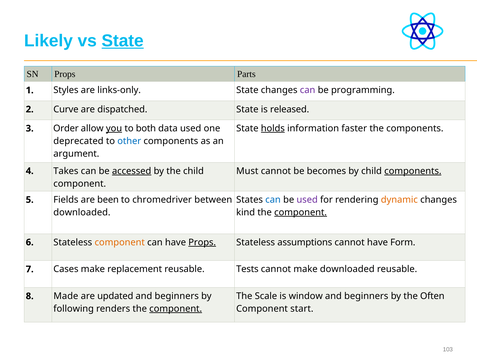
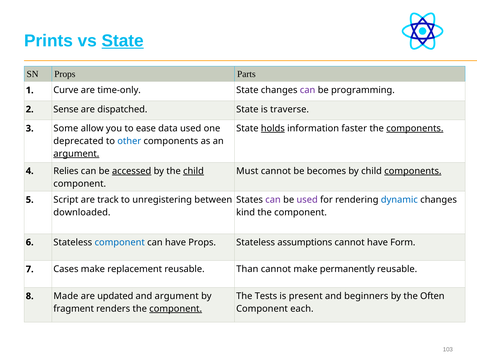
Likely: Likely -> Prints (48, 41)
Styles: Styles -> Curve (66, 90)
links-only: links-only -> time-only (119, 90)
Curve: Curve -> Sense (66, 109)
released: released -> traverse (290, 109)
components underline: none -> present (415, 128)
Order: Order -> Some (66, 128)
you underline: present -> none (114, 128)
both: both -> ease (146, 128)
argument underline: none -> present (76, 154)
Takes: Takes -> Relies (66, 171)
child underline: none -> present (193, 171)
can colour: blue -> purple (273, 200)
dynamic colour: orange -> blue (399, 200)
Fields: Fields -> Script (66, 200)
been: been -> track (108, 200)
chromedriver: chromedriver -> unregistering (162, 200)
component underline: present -> none (301, 212)
component colour: orange -> blue (120, 242)
Props underline: present -> none (202, 242)
Tests: Tests -> Than (247, 269)
make downloaded: downloaded -> permanently (347, 269)
Scale: Scale -> Tests (266, 296)
window: window -> present (306, 296)
beginners: beginners -> argument (177, 296)
following: following -> fragment (74, 309)
start: start -> each (302, 309)
